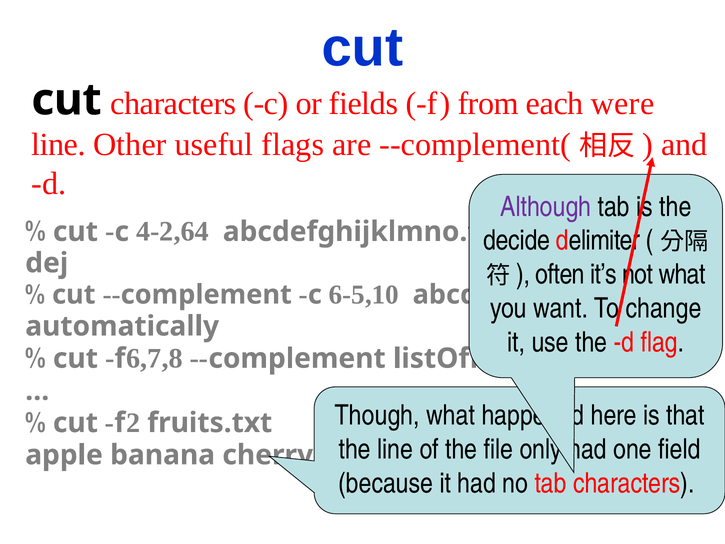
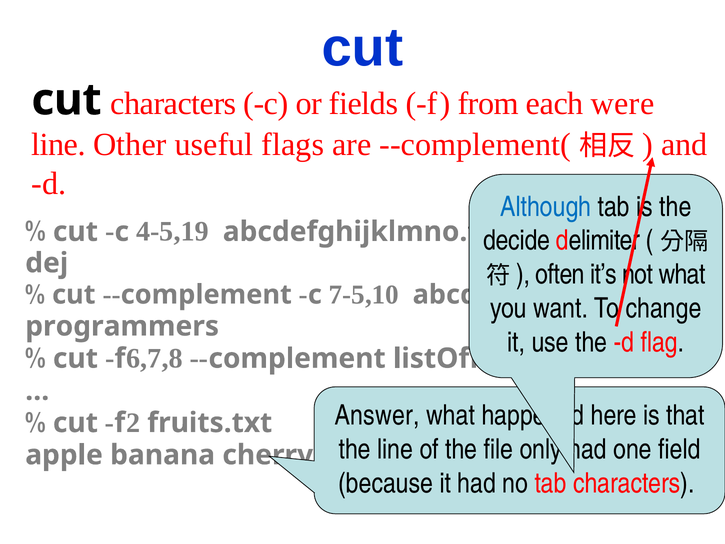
Although colour: purple -> blue (546, 207)
4-2,64: 4-2,64 -> 4-5,19 (172, 232)
6-5,10: 6-5,10 -> 7-5,10 (364, 294)
automatically: automatically -> programmers (122, 326)
Though: Though -> Answer (377, 415)
